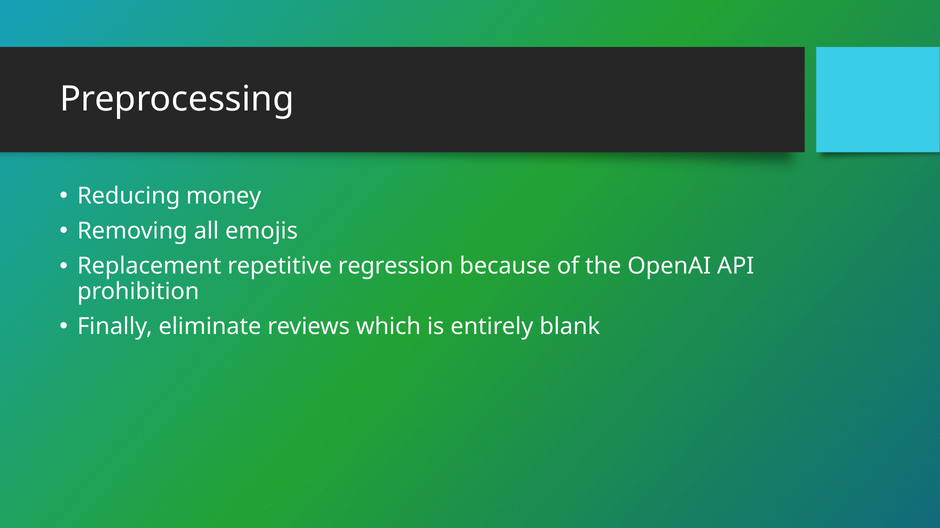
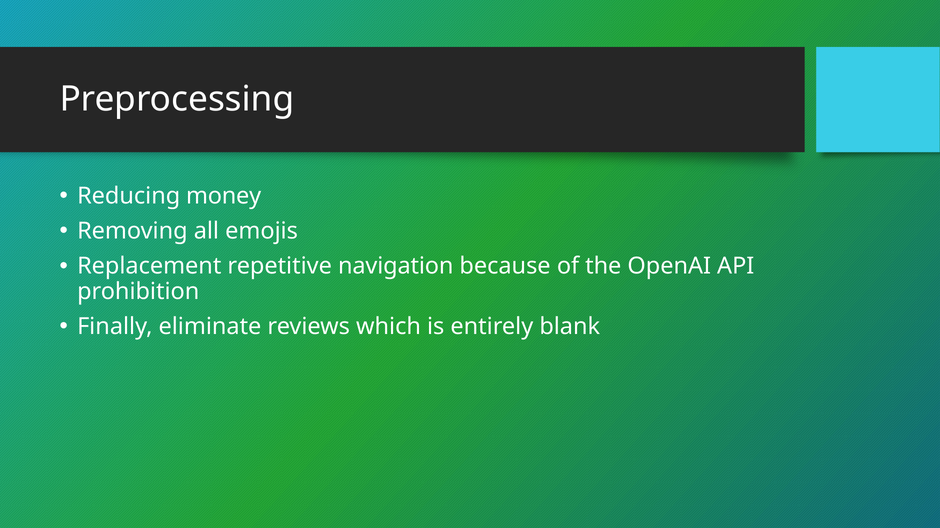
regression: regression -> navigation (396, 267)
